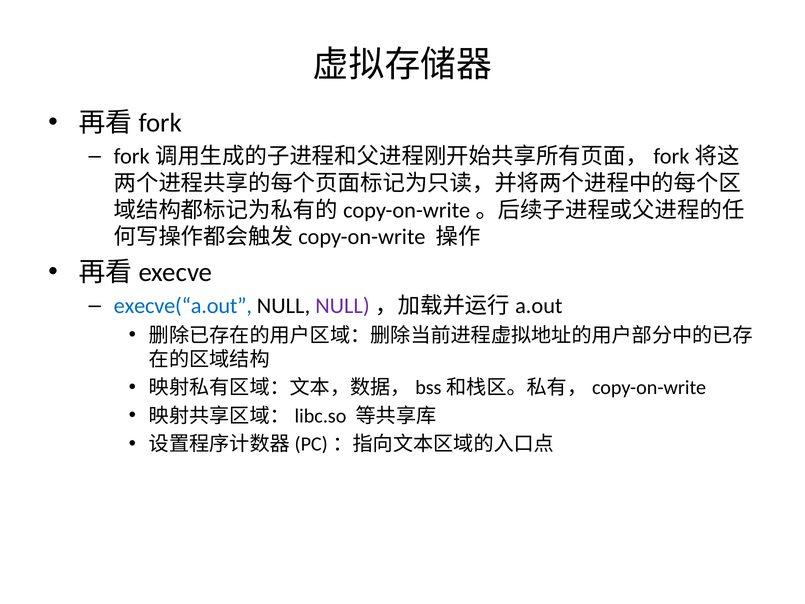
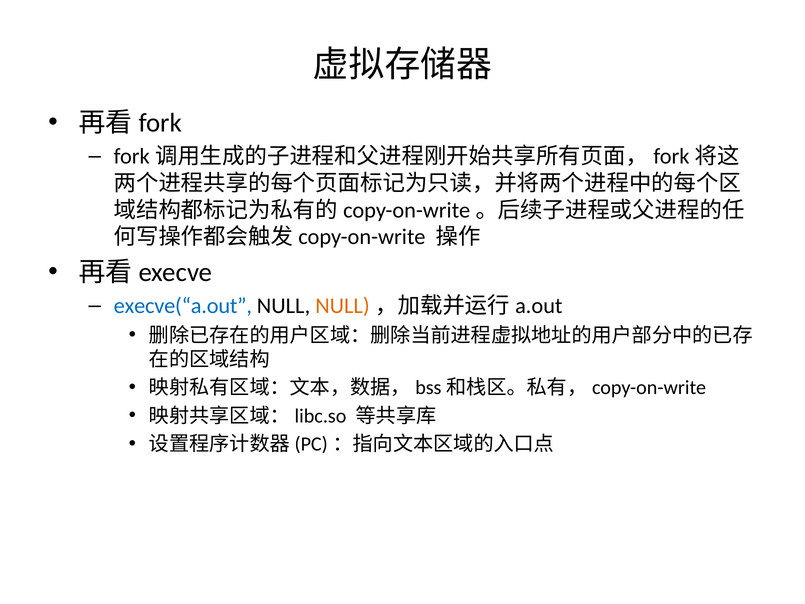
NULL colour: purple -> orange (342, 306)
